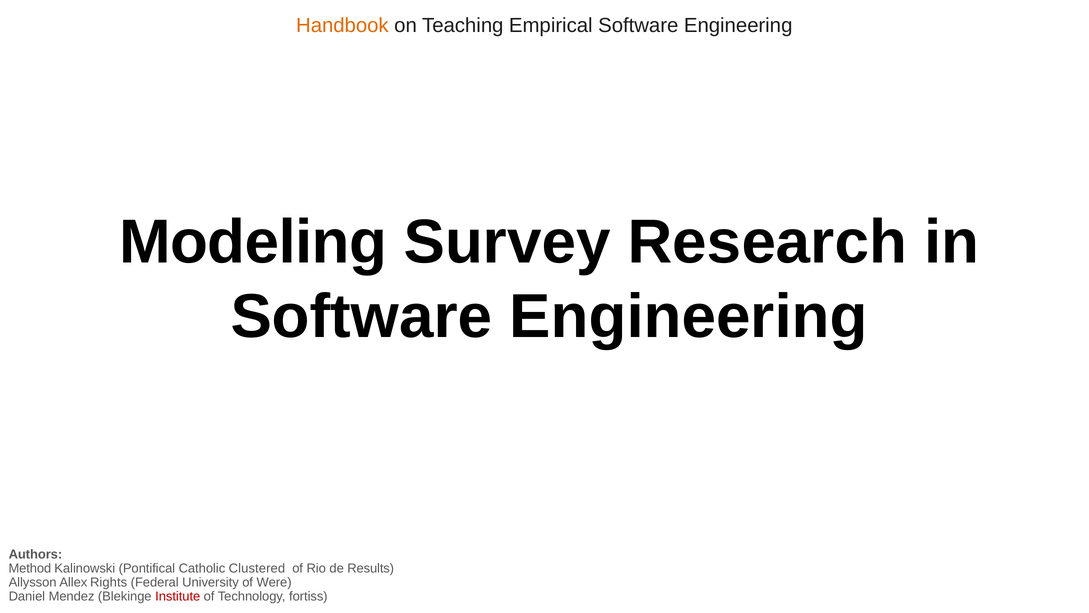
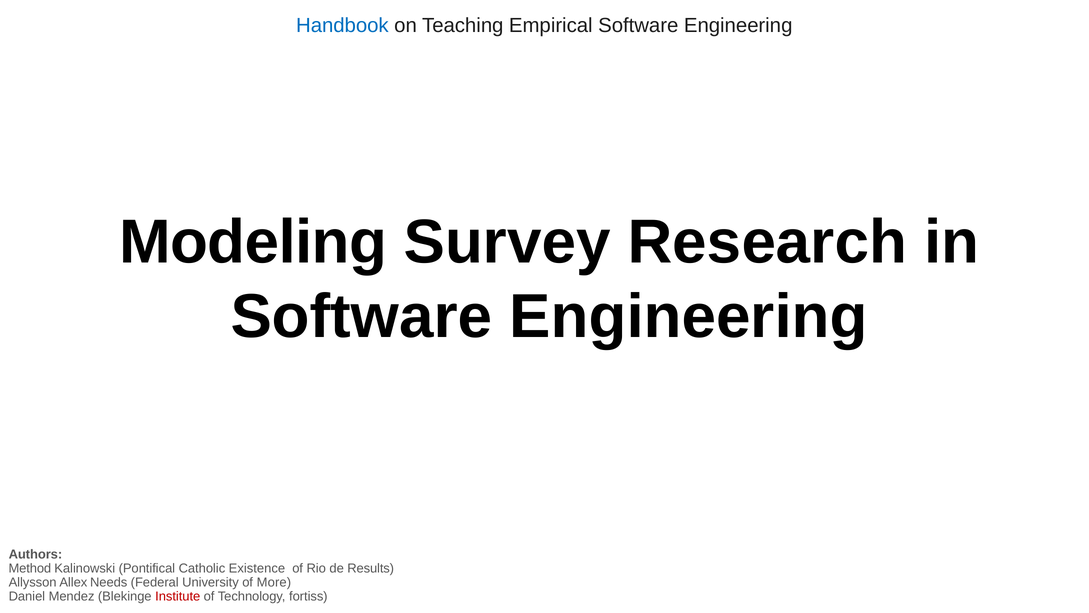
Handbook colour: orange -> blue (342, 25)
Clustered: Clustered -> Existence (257, 568)
Rights: Rights -> Needs (109, 582)
Were: Were -> More (274, 582)
